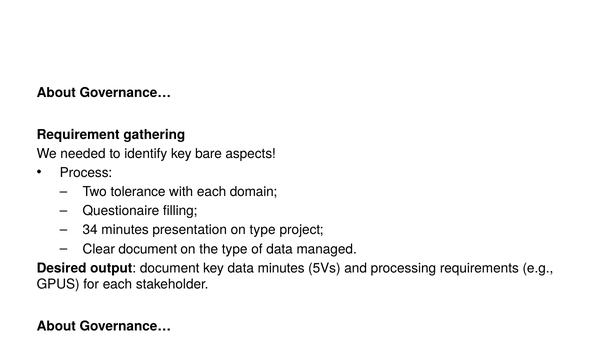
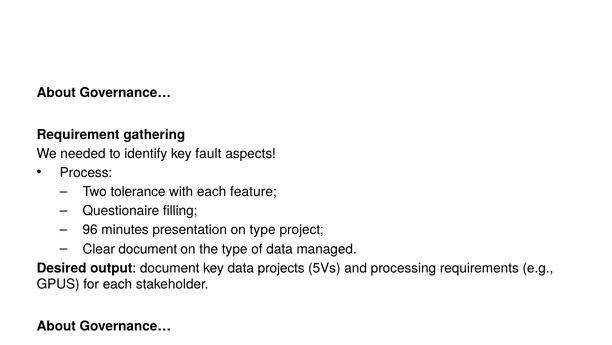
bare: bare -> fault (208, 153)
domain: domain -> feature (253, 191)
34: 34 -> 96 (90, 229)
data minutes: minutes -> projects (281, 268)
